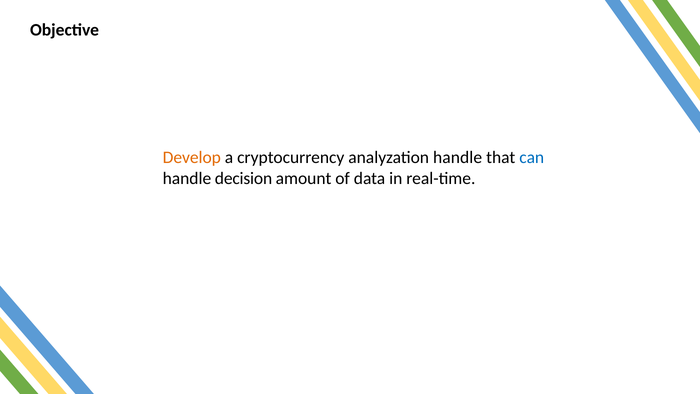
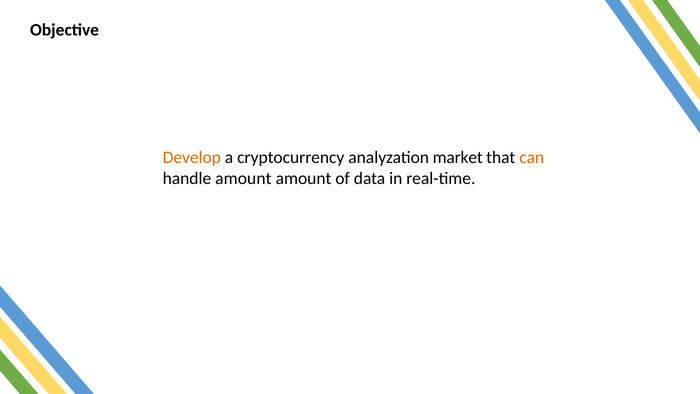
analyzation handle: handle -> market (458, 157)
can colour: blue -> orange (532, 157)
handle decision: decision -> amount (243, 178)
